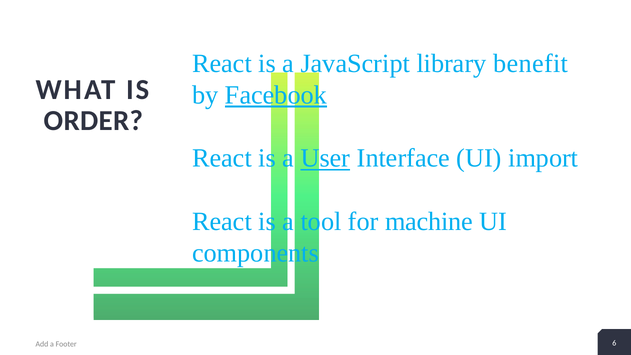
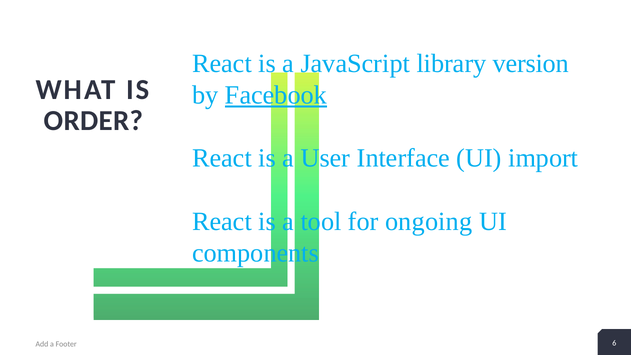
benefit: benefit -> version (531, 64)
User underline: present -> none (325, 158)
machine: machine -> ongoing (429, 221)
